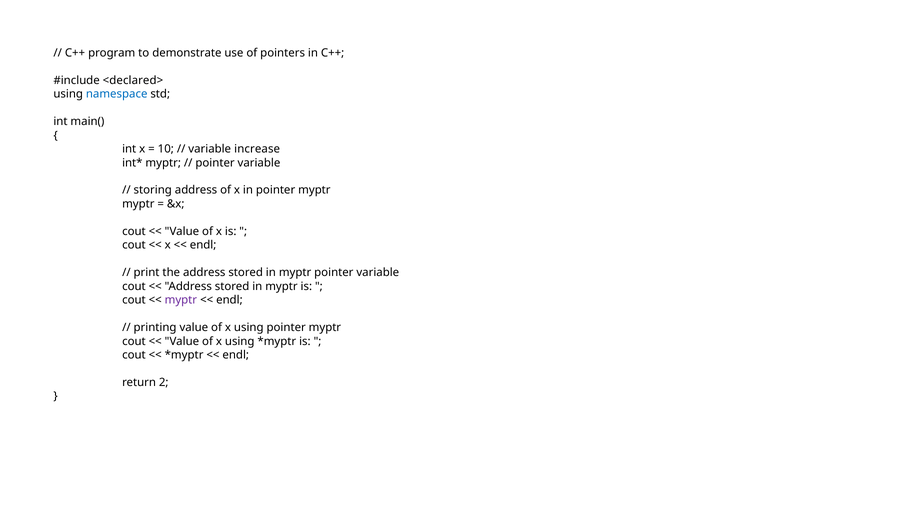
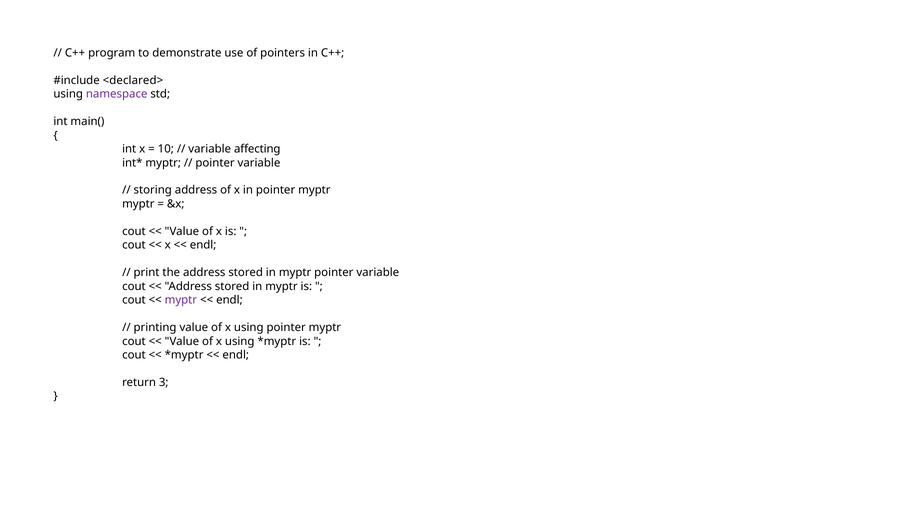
namespace colour: blue -> purple (117, 94)
increase: increase -> affecting (257, 149)
2: 2 -> 3 (164, 383)
